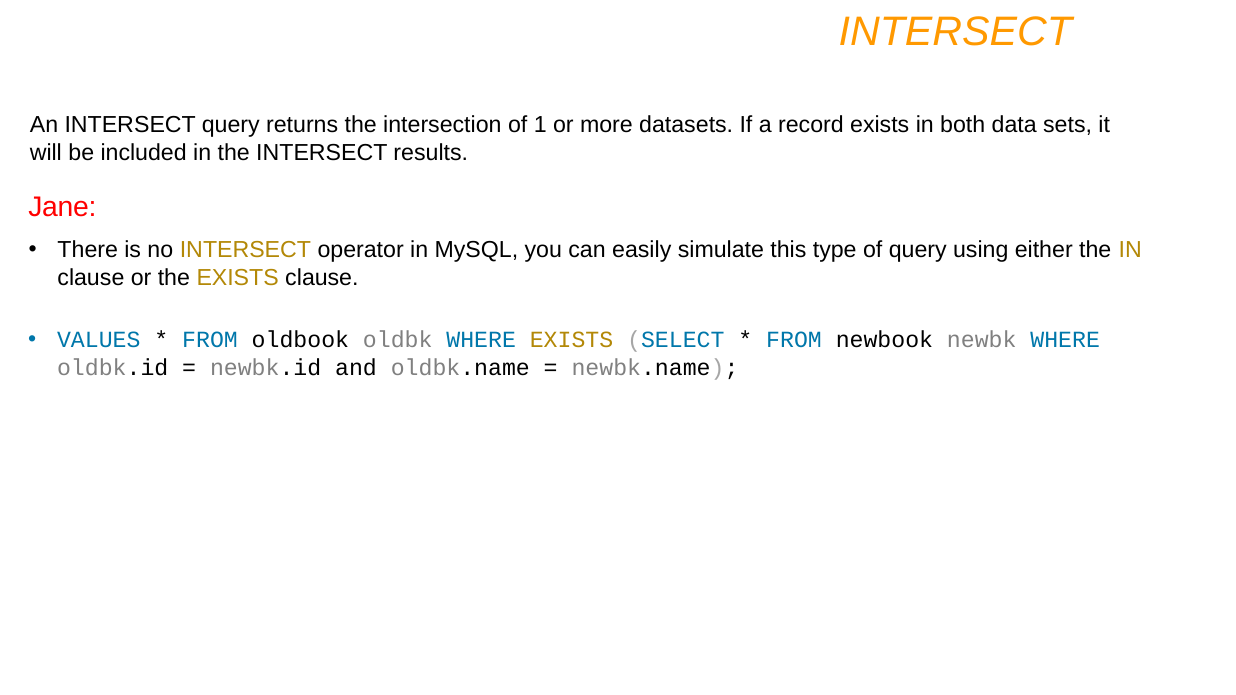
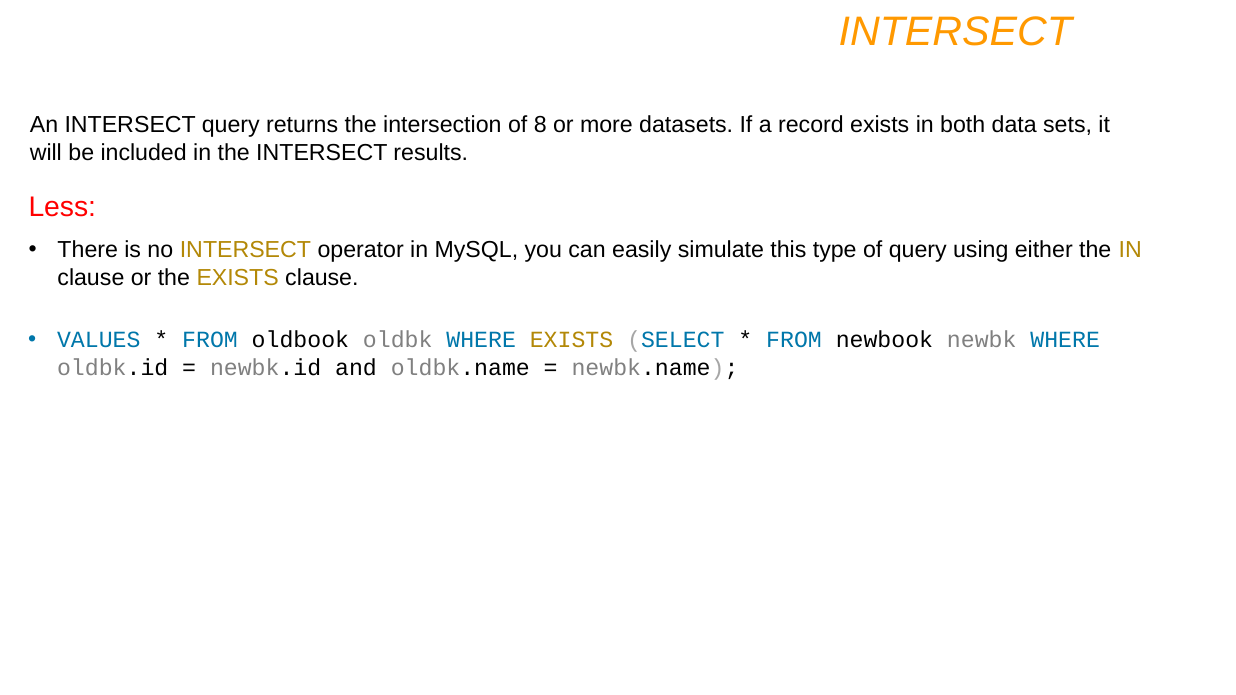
1: 1 -> 8 (540, 125)
Jane: Jane -> Less (62, 207)
